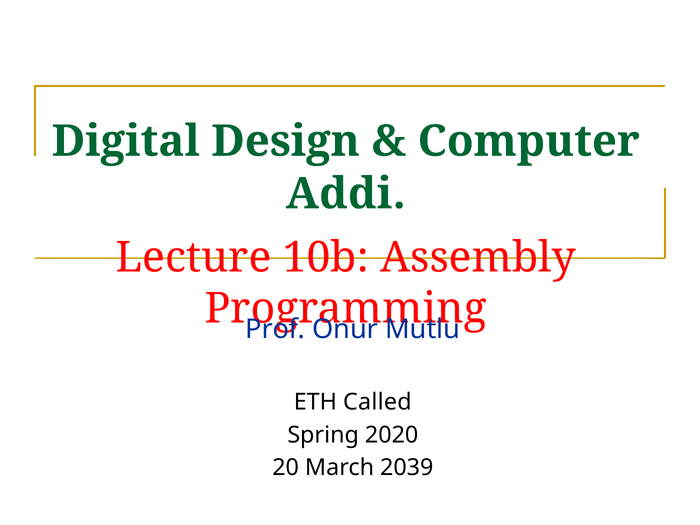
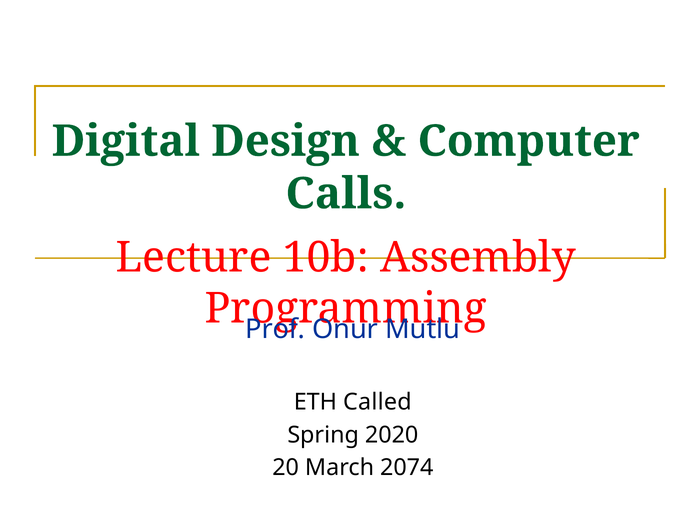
Addi: Addi -> Calls (346, 194)
2039: 2039 -> 2074 (407, 468)
